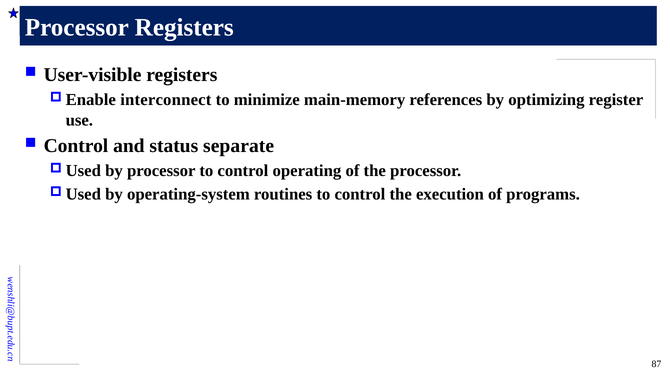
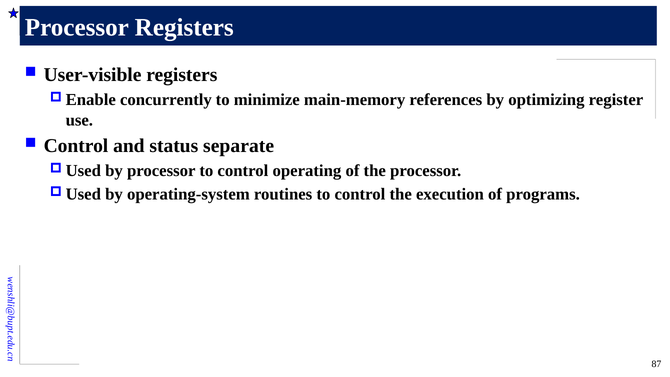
interconnect: interconnect -> concurrently (166, 100)
